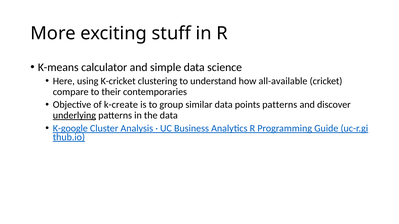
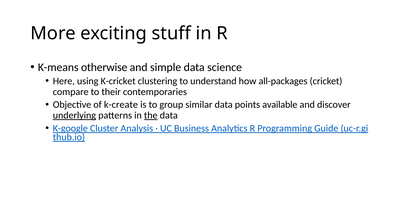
calculator: calculator -> otherwise (104, 67)
all-available: all-available -> all-packages (283, 81)
points patterns: patterns -> available (280, 105)
the underline: none -> present (151, 116)
